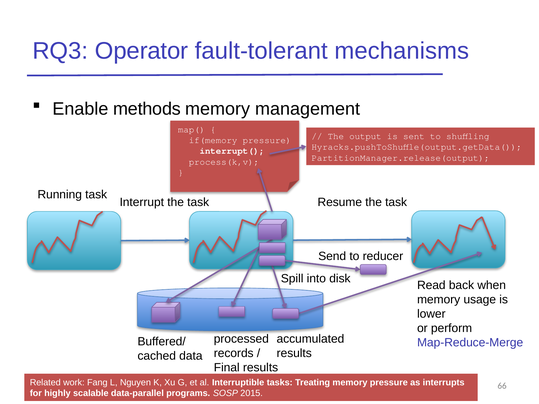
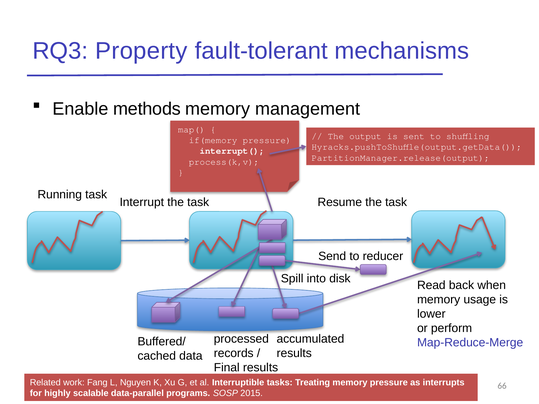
Operator: Operator -> Property (141, 51)
